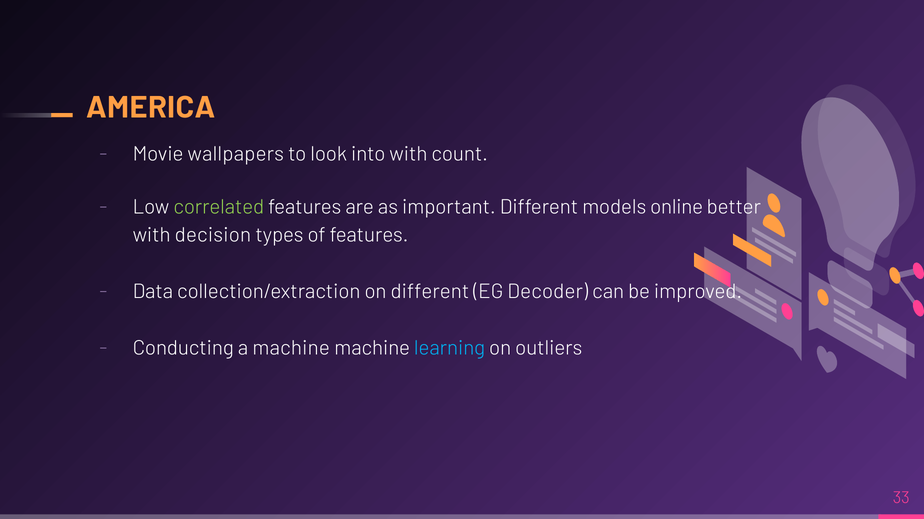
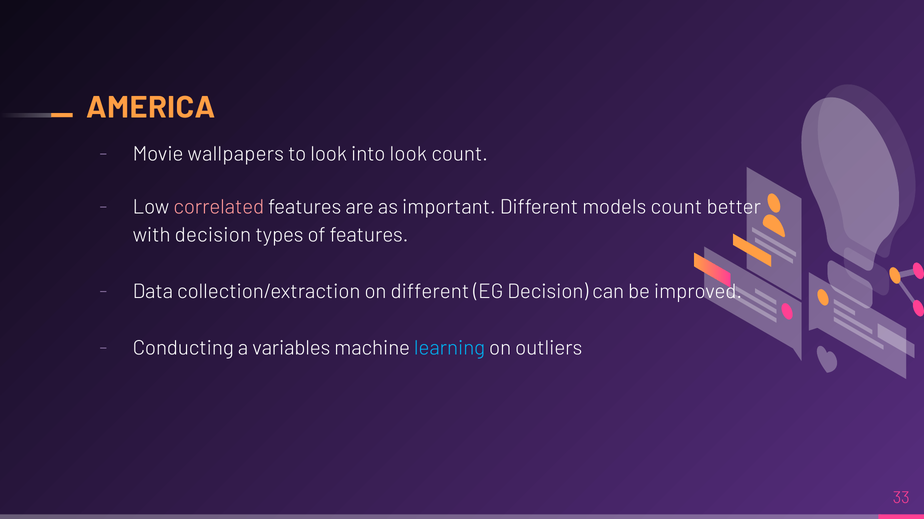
into with: with -> look (408, 154)
correlated colour: light green -> pink (219, 207)
models online: online -> count (676, 207)
EG Decoder: Decoder -> Decision (548, 292)
a machine: machine -> variables (291, 349)
